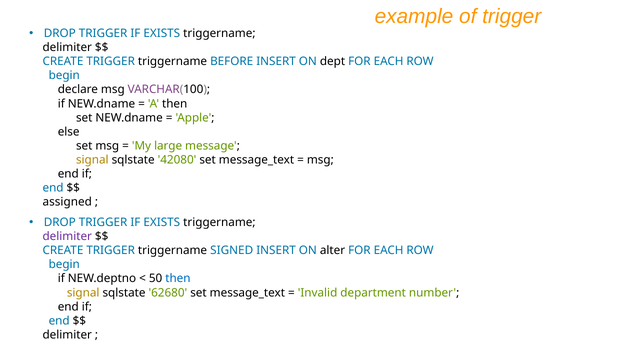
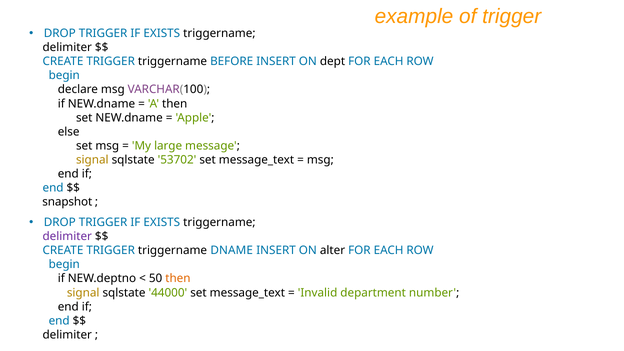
42080: 42080 -> 53702 (177, 160)
assigned: assigned -> snapshot (67, 202)
SIGNED: SIGNED -> DNAME (232, 251)
then colour: blue -> orange (178, 279)
62680: 62680 -> 44000 (168, 293)
